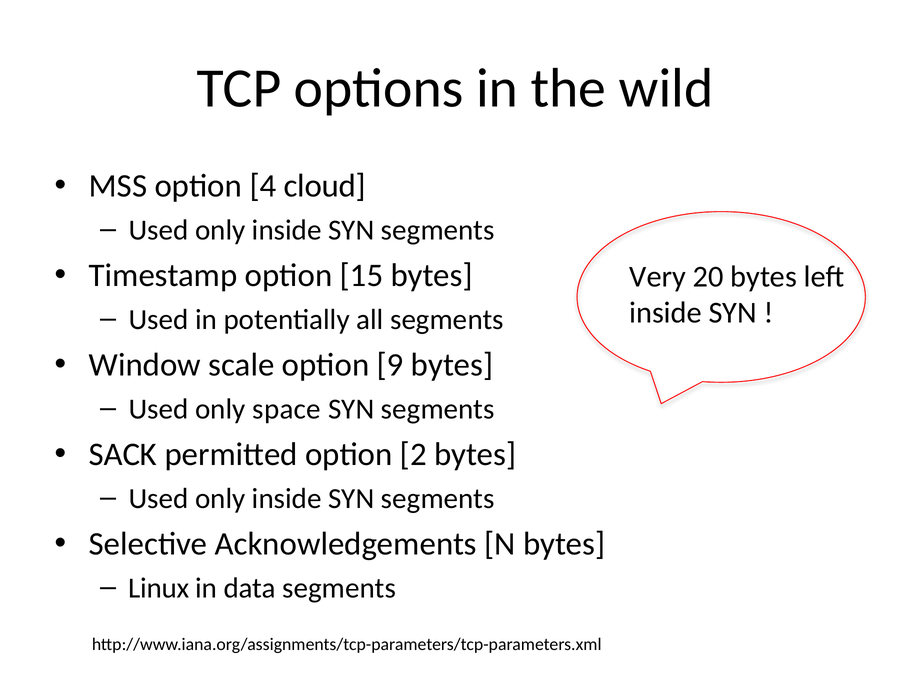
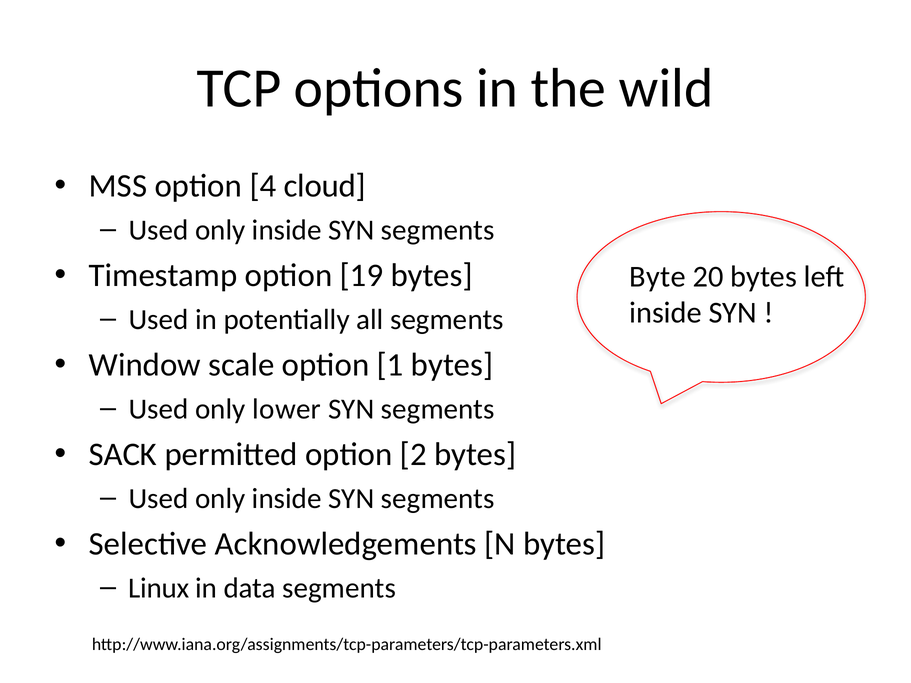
15: 15 -> 19 (362, 276)
Very: Very -> Byte (657, 277)
9: 9 -> 1 (390, 365)
space: space -> lower (287, 409)
